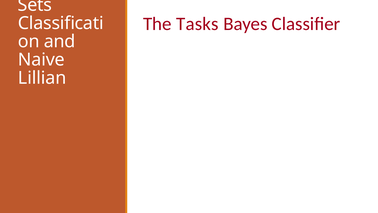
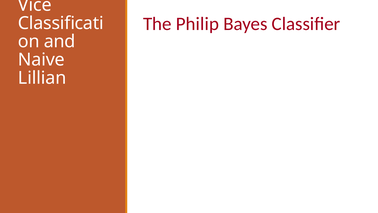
Sets: Sets -> Vice (35, 5)
Tasks: Tasks -> Philip (197, 24)
